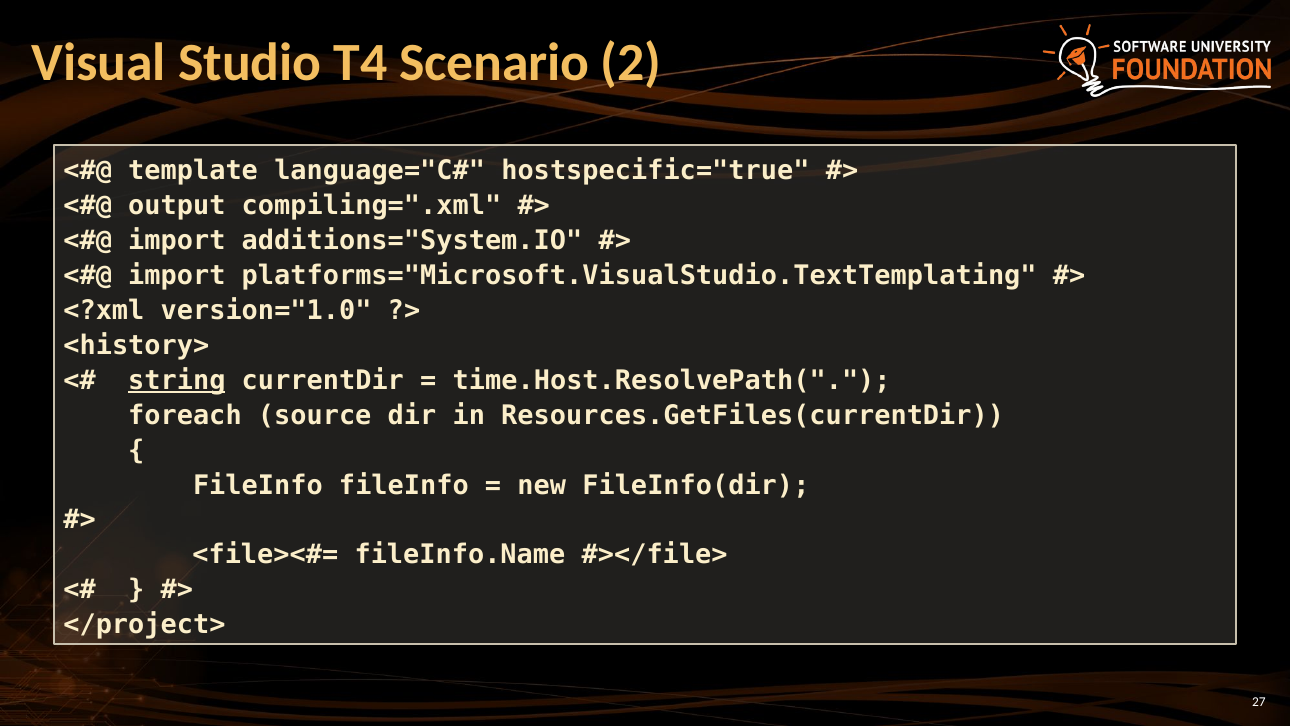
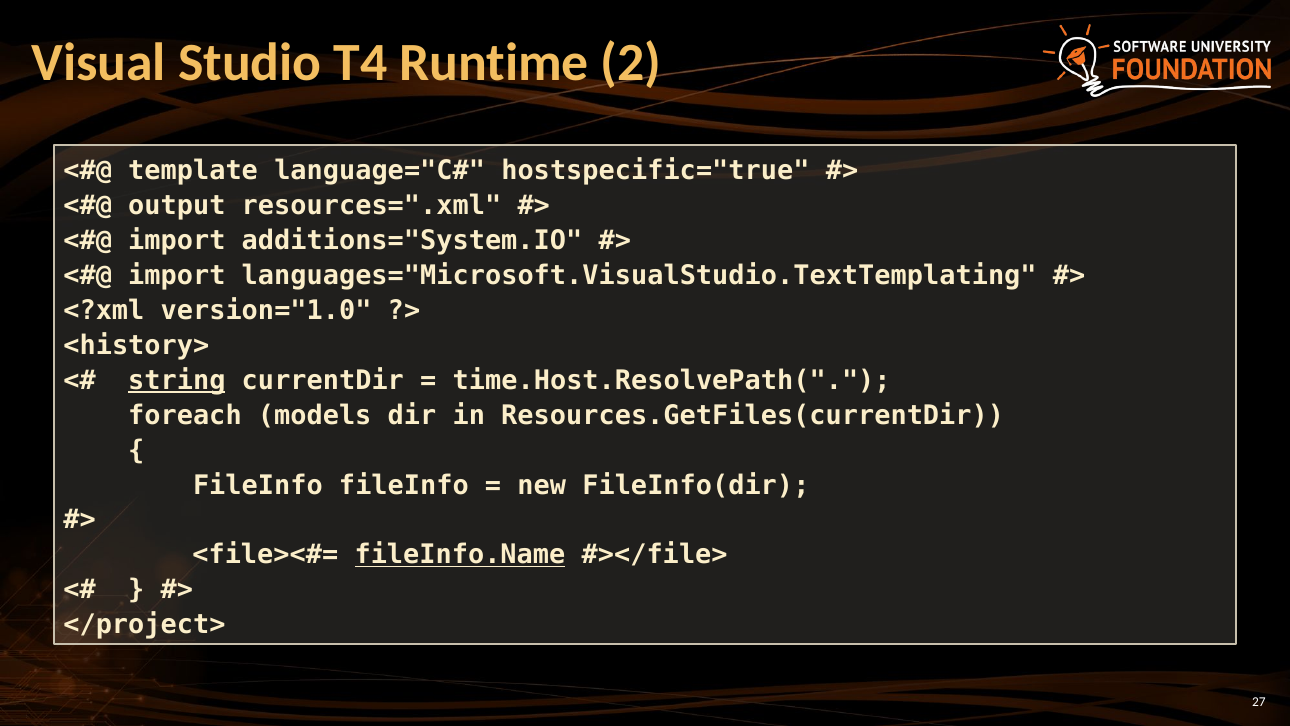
Scenario: Scenario -> Runtime (494, 63)
compiling=".xml: compiling=".xml -> resources=".xml (372, 206)
platforms="Microsoft.VisualStudio.TextTemplating: platforms="Microsoft.VisualStudio.TextTemplating -> languages="Microsoft.VisualStudio.TextTemplating (639, 275)
source: source -> models (315, 415)
fileInfo.Name underline: none -> present (460, 555)
